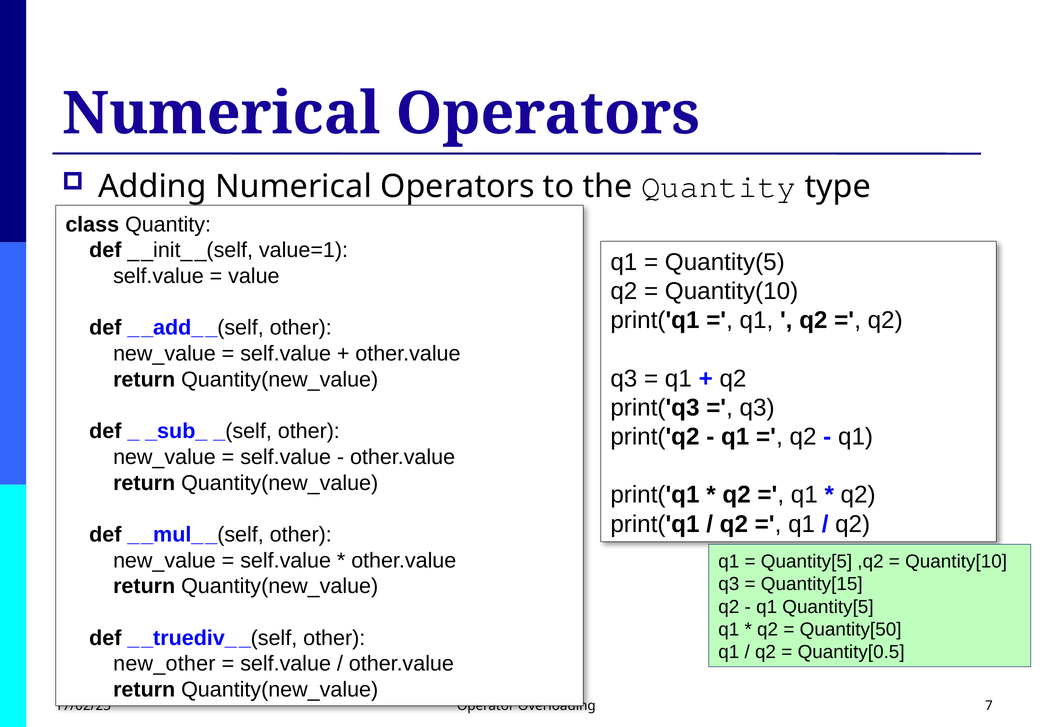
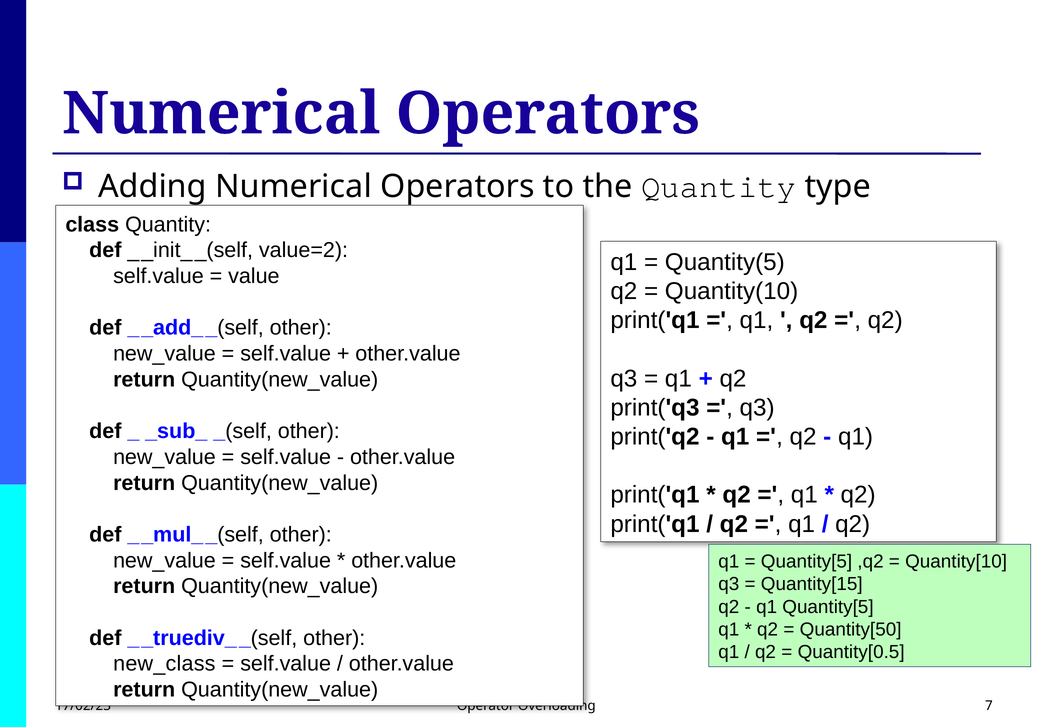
value=1: value=1 -> value=2 (303, 251)
new_other: new_other -> new_class (164, 664)
